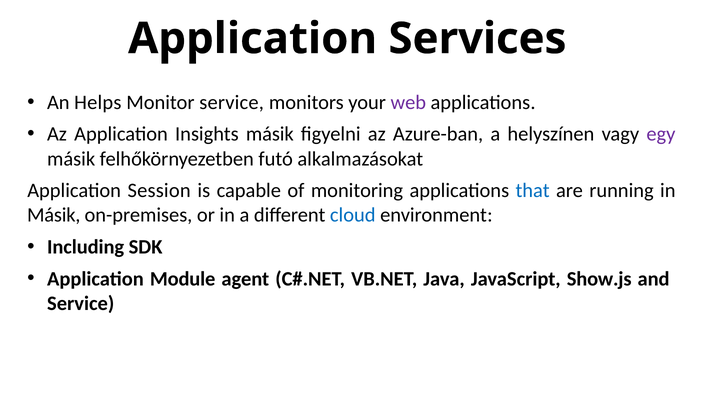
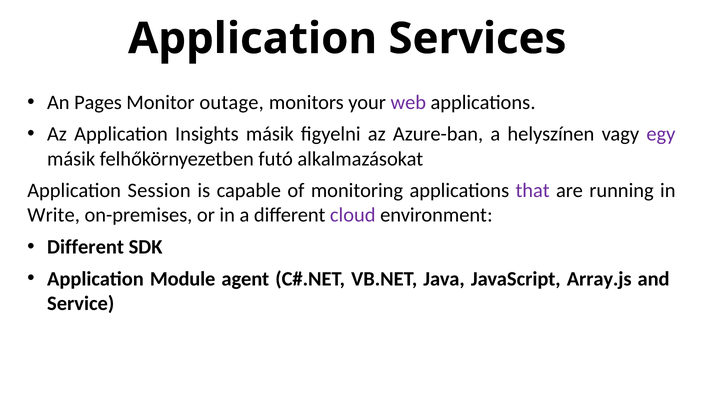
Helps: Helps -> Pages (98, 102)
Monitor service: service -> outage (232, 102)
that colour: blue -> purple (533, 191)
Másik: Másik -> Write (54, 215)
cloud colour: blue -> purple (353, 215)
Including: Including -> Different (86, 247)
Show.js: Show.js -> Array.js (599, 279)
